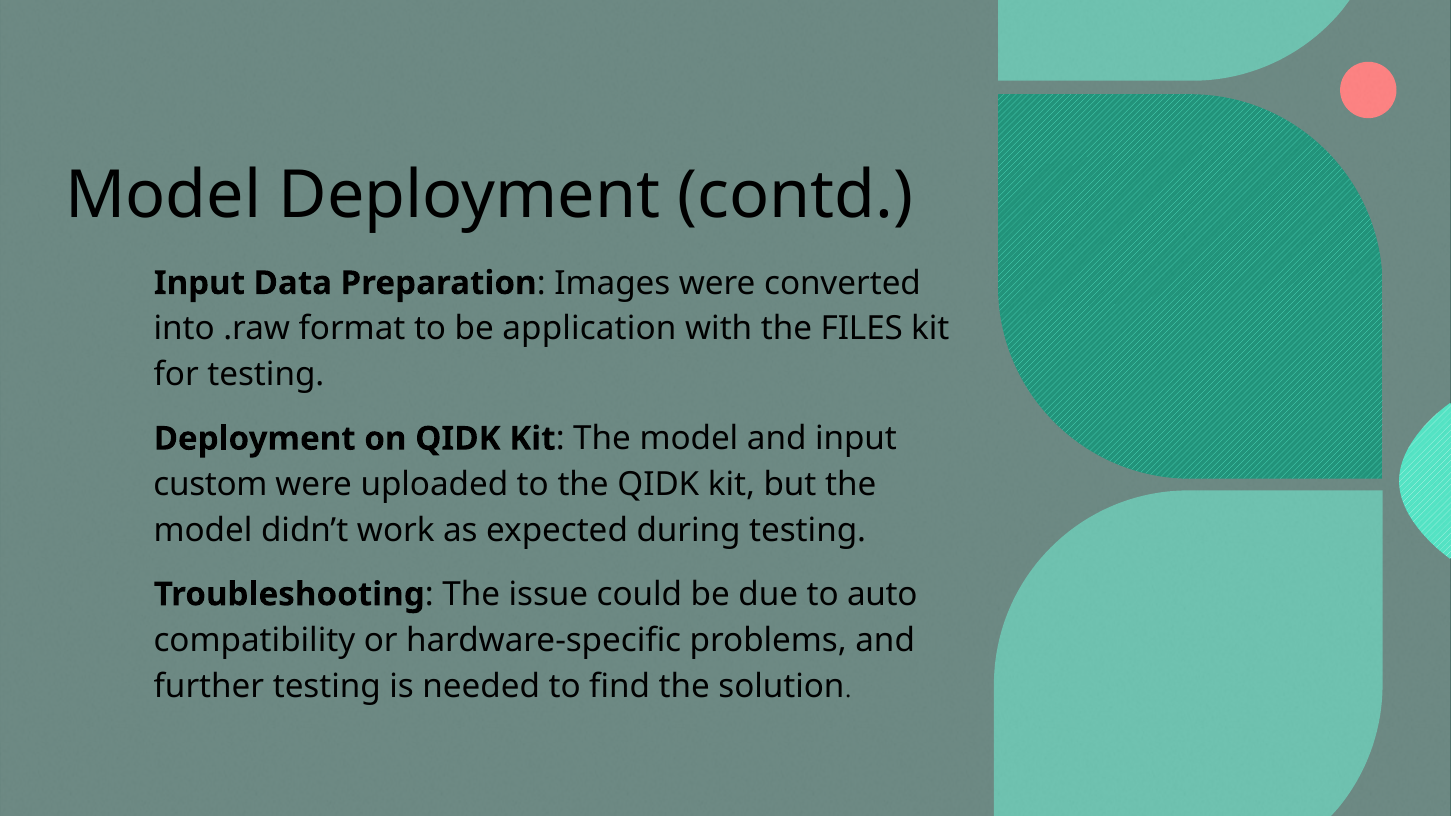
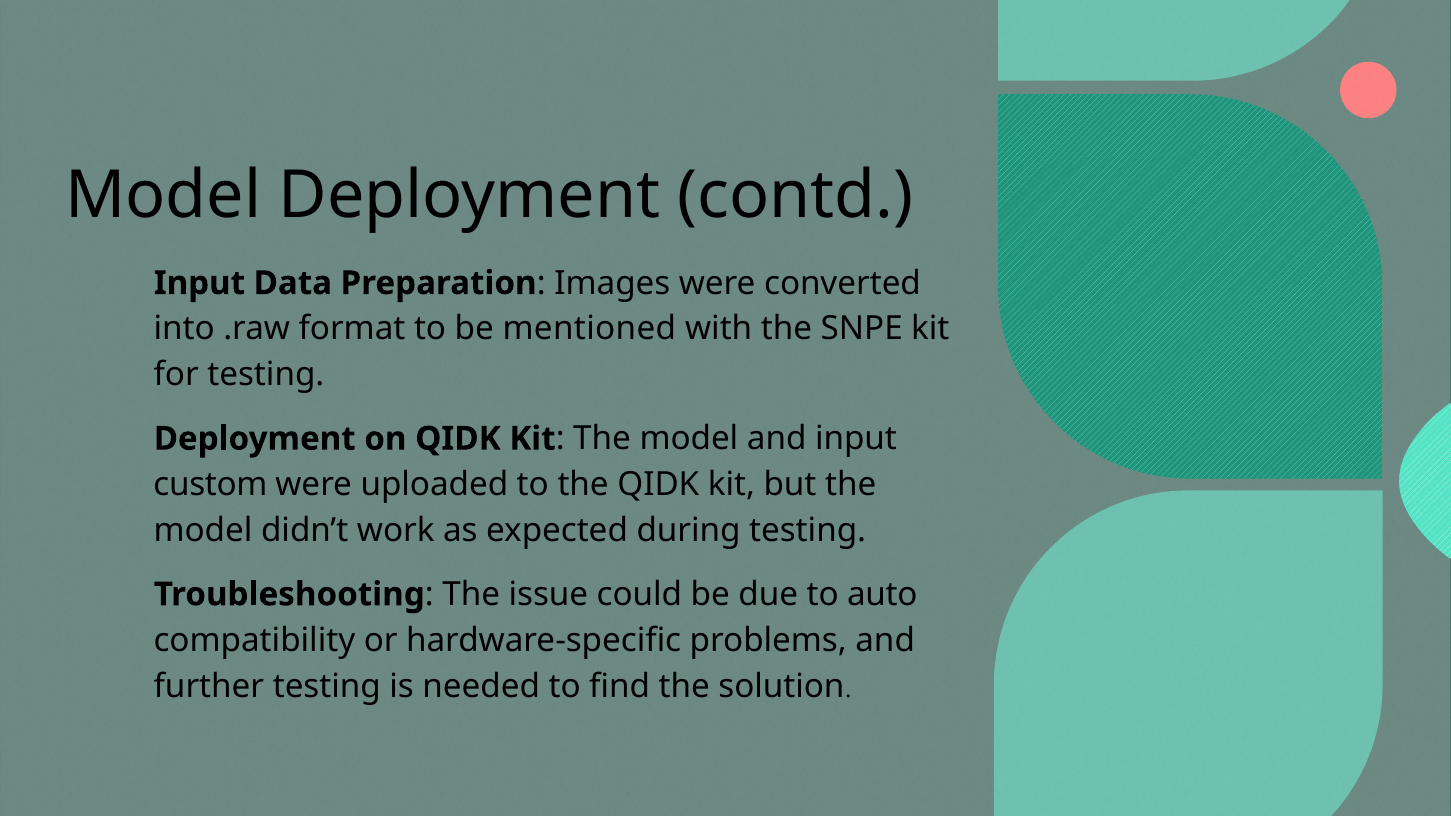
application: application -> mentioned (589, 329)
FILES: FILES -> SNPE (862, 329)
